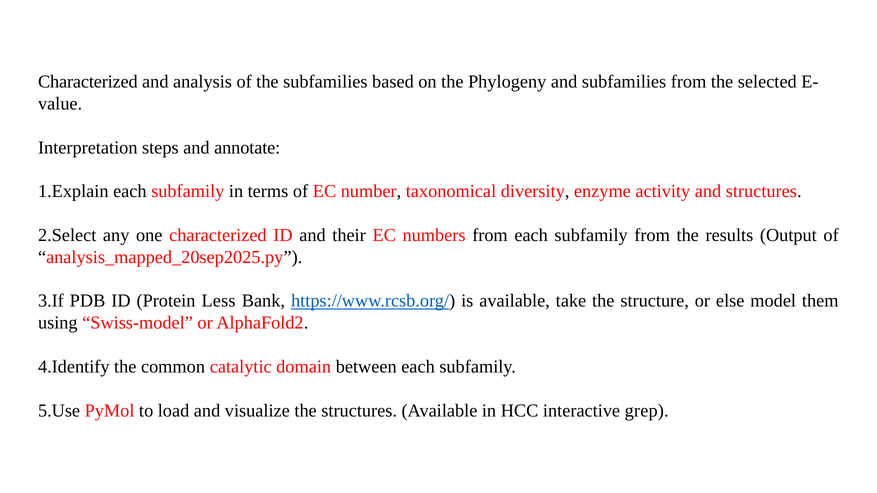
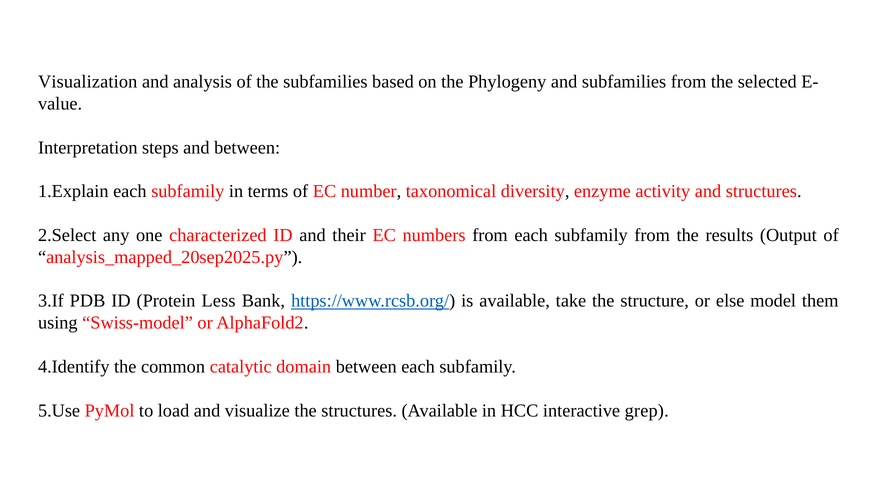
Characterized: Characterized -> Visualization (88, 82)
and annotate: annotate -> between (247, 148)
